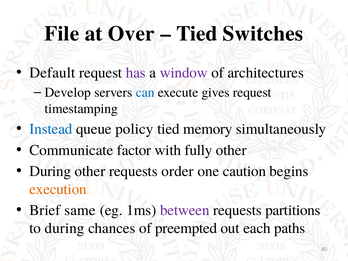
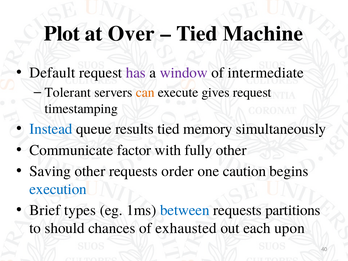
File: File -> Plot (62, 34)
Switches: Switches -> Machine (263, 34)
architectures: architectures -> intermediate (266, 73)
Develop: Develop -> Tolerant (68, 92)
can colour: blue -> orange (145, 92)
policy: policy -> results (135, 129)
During: During -> Saving (50, 171)
execution colour: orange -> blue (58, 189)
same: same -> types (80, 210)
between colour: purple -> blue (185, 210)
to during: during -> should (65, 228)
preempted: preempted -> exhausted (186, 228)
paths: paths -> upon (290, 228)
